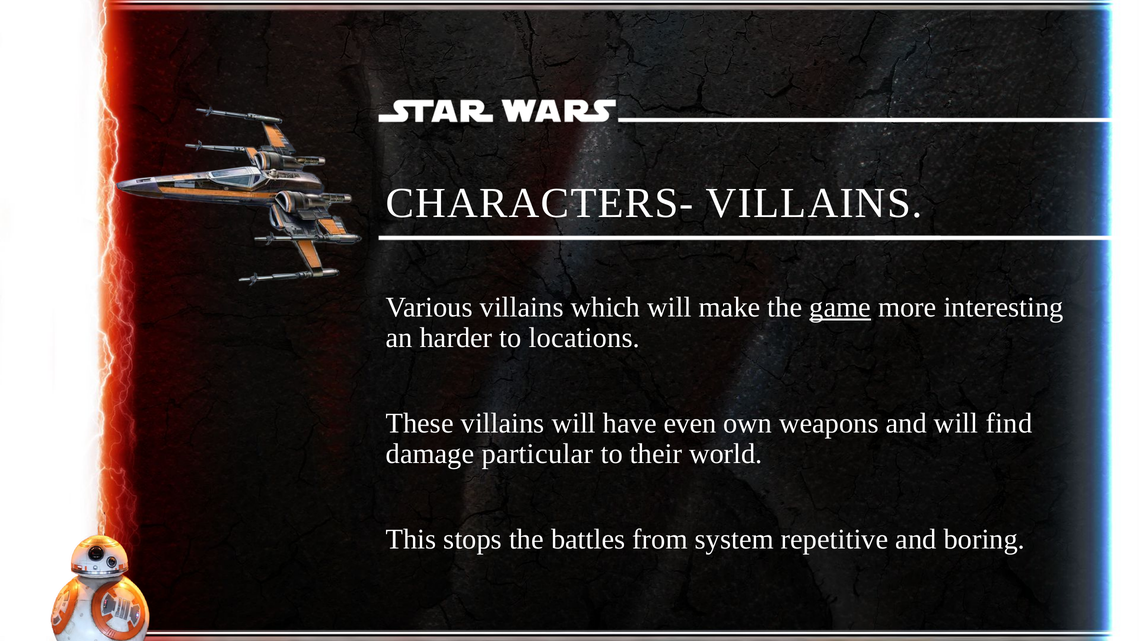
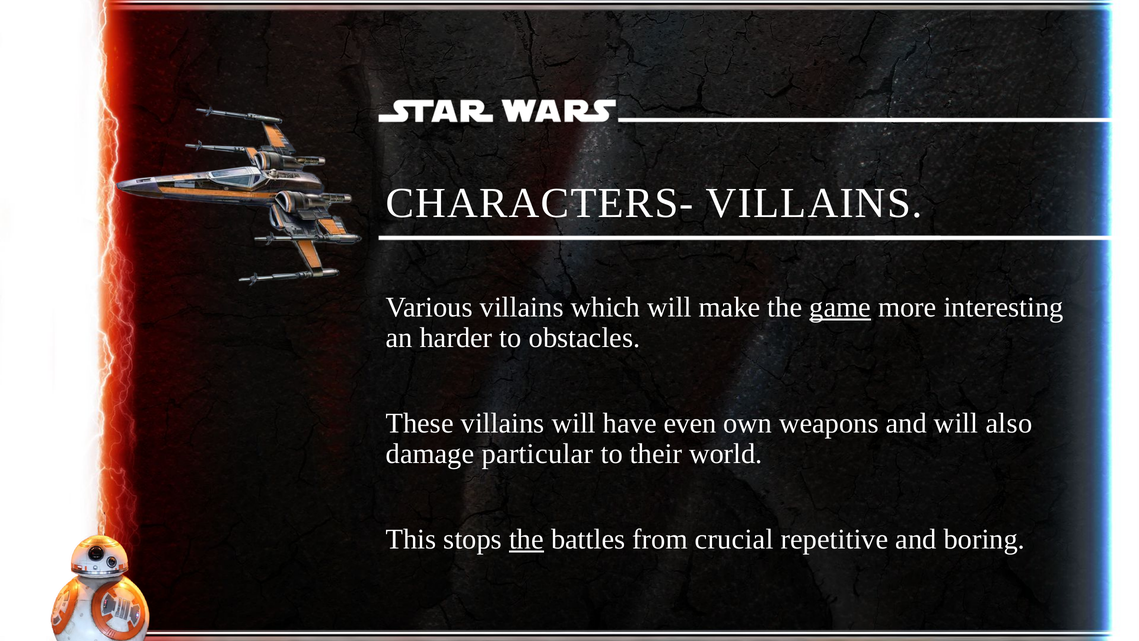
locations: locations -> obstacles (585, 338)
find: find -> also (1009, 423)
the underline: none -> present (526, 539)
system: system -> crucial (734, 539)
